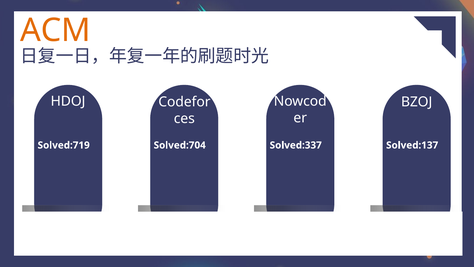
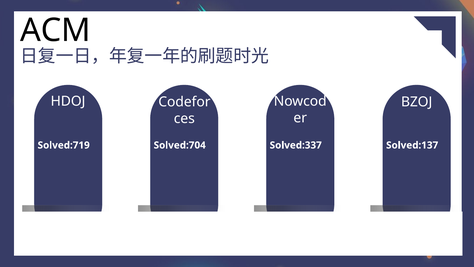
ACM colour: orange -> black (55, 30)
